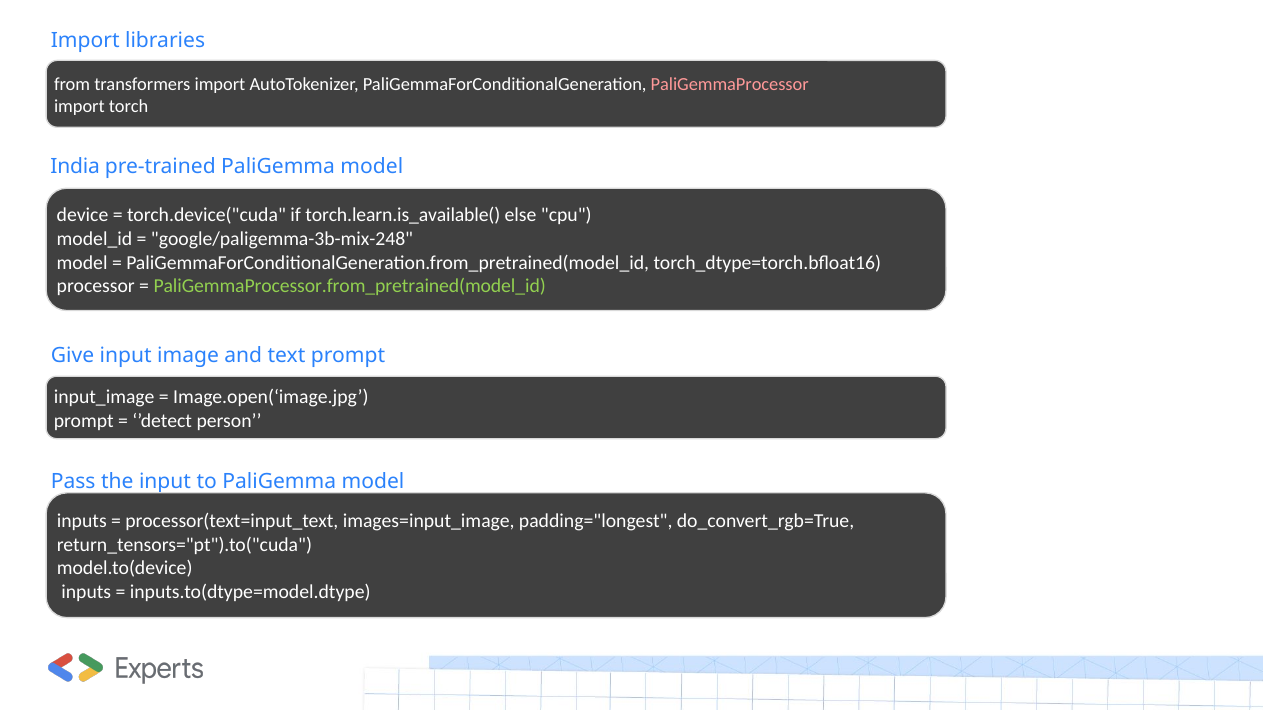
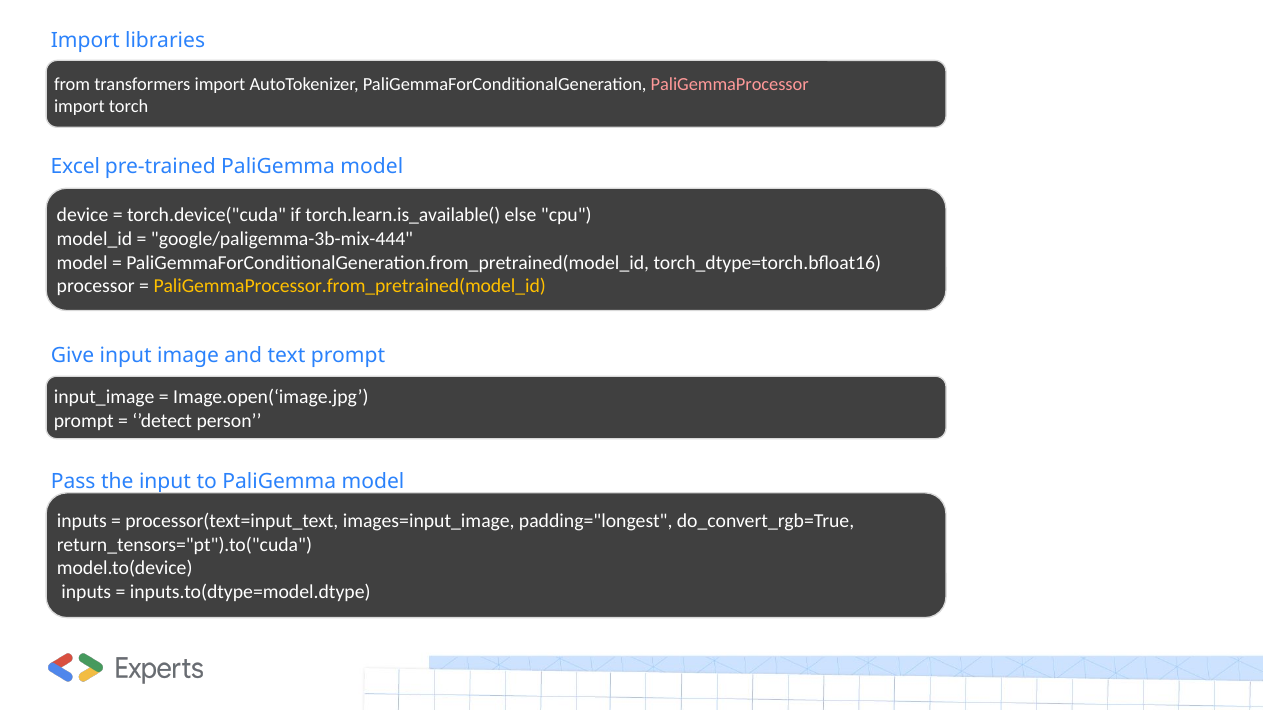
India: India -> Excel (75, 166)
google/paligemma-3b-mix-248: google/paligemma-3b-mix-248 -> google/paligemma-3b-mix-444 (282, 239)
PaliGemmaProcessor.from_pretrained(model_id colour: light green -> yellow (350, 286)
